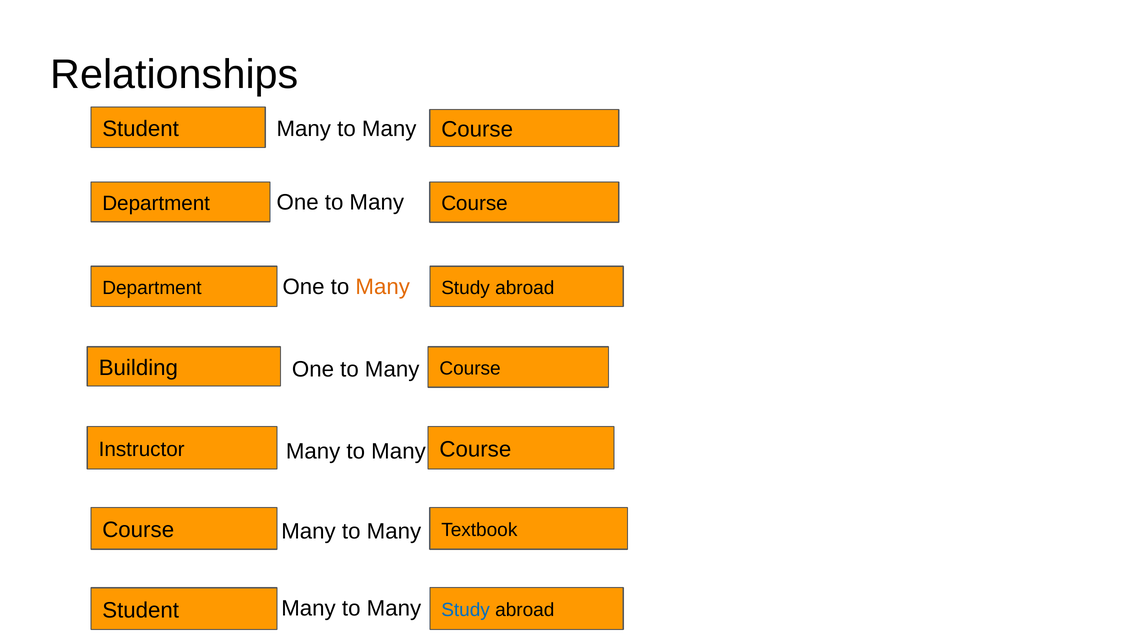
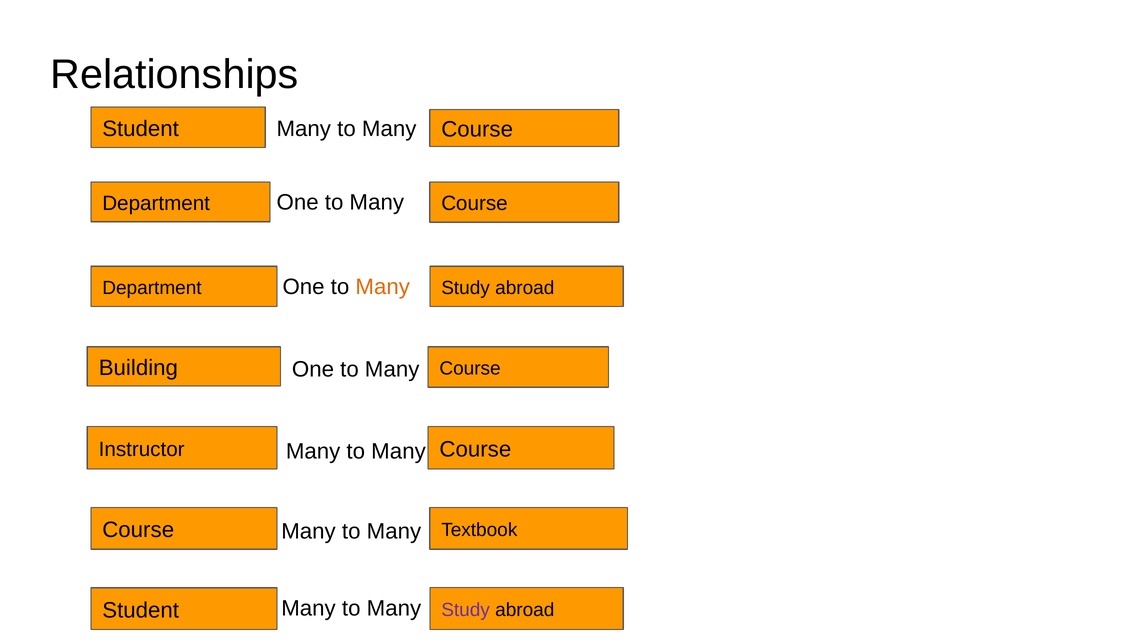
Study colour: blue -> purple (466, 609)
